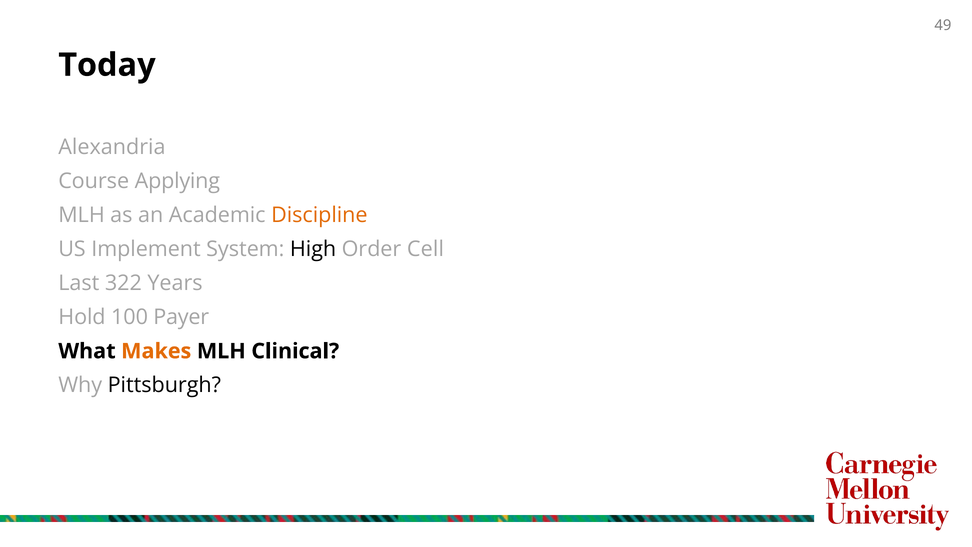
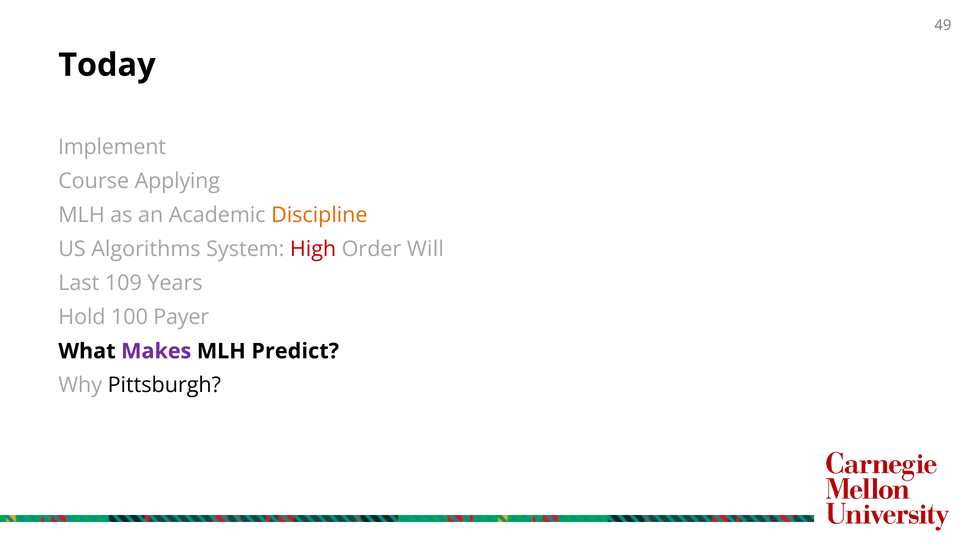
Alexandria: Alexandria -> Implement (112, 147)
Implement: Implement -> Algorithms (146, 249)
High colour: black -> red (313, 249)
Cell: Cell -> Will (425, 249)
322: 322 -> 109 (123, 283)
Makes colour: orange -> purple (156, 351)
Clinical: Clinical -> Predict (295, 351)
